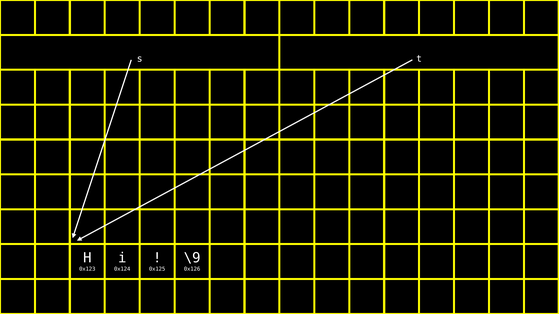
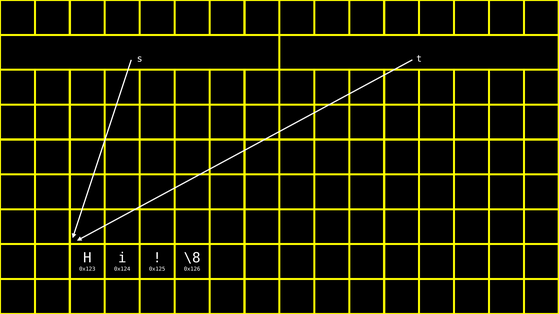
\9: \9 -> \8 (192, 258)
